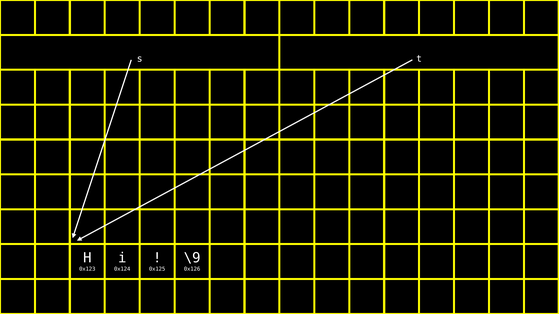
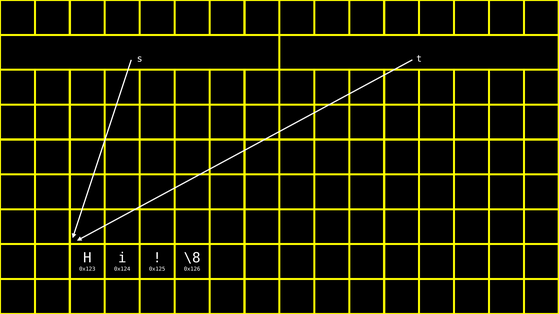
\9: \9 -> \8 (192, 258)
